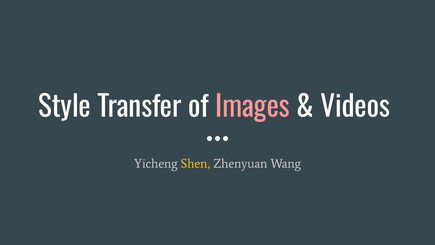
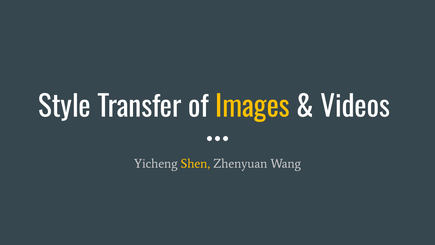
Images colour: pink -> yellow (253, 107)
